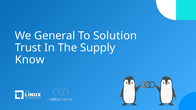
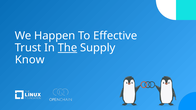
General: General -> Happen (55, 36)
Solution: Solution -> Effective (115, 36)
The underline: none -> present (67, 48)
